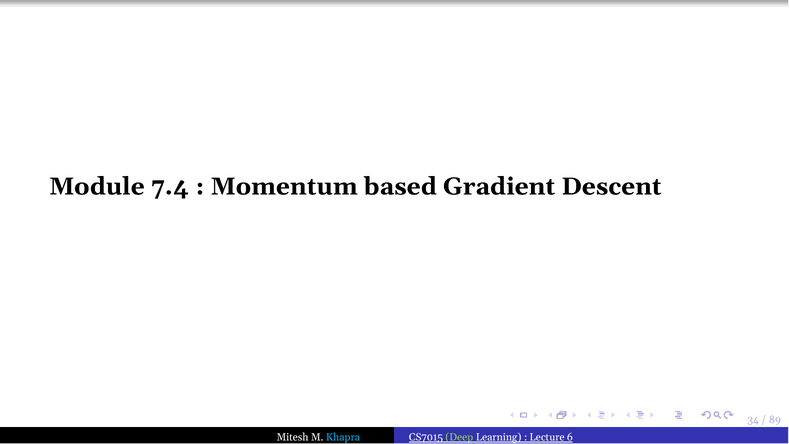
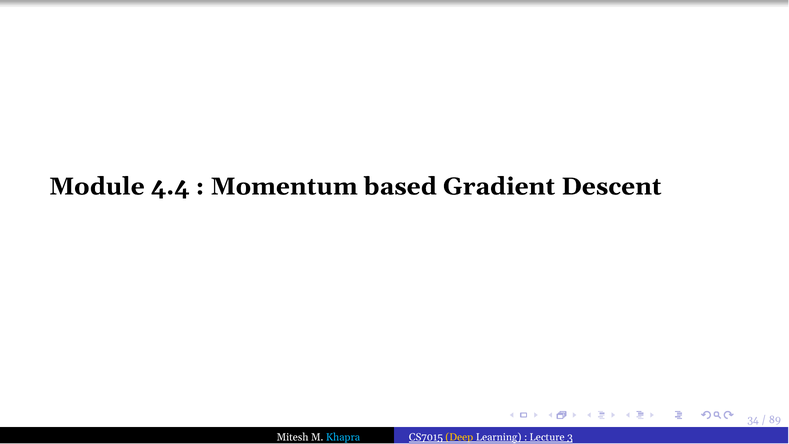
7.4: 7.4 -> 4.4 (170, 186)
Deep colour: light green -> yellow (459, 437)
6: 6 -> 3 (570, 437)
